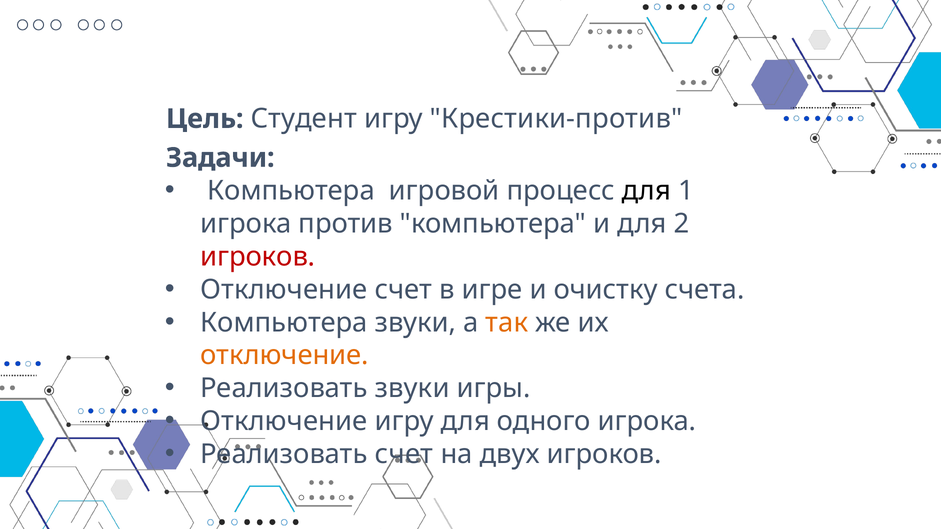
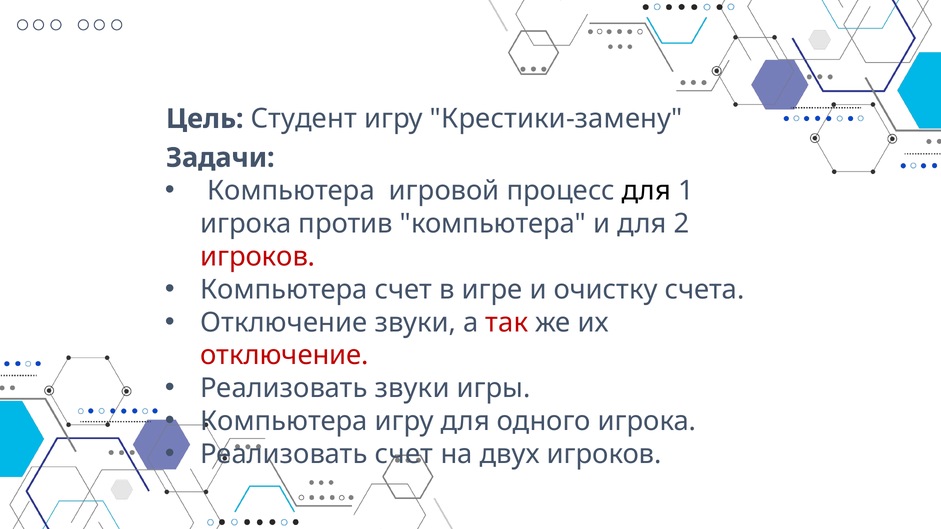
Крестики-против: Крестики-против -> Крестики-замену (556, 119)
Отключение: Отключение -> Компьютера (284, 290)
Компьютера: Компьютера -> Отключение (284, 323)
так colour: orange -> red (507, 323)
отключение colour: orange -> red (284, 356)
Отключение: Отключение -> Компьютера (284, 422)
